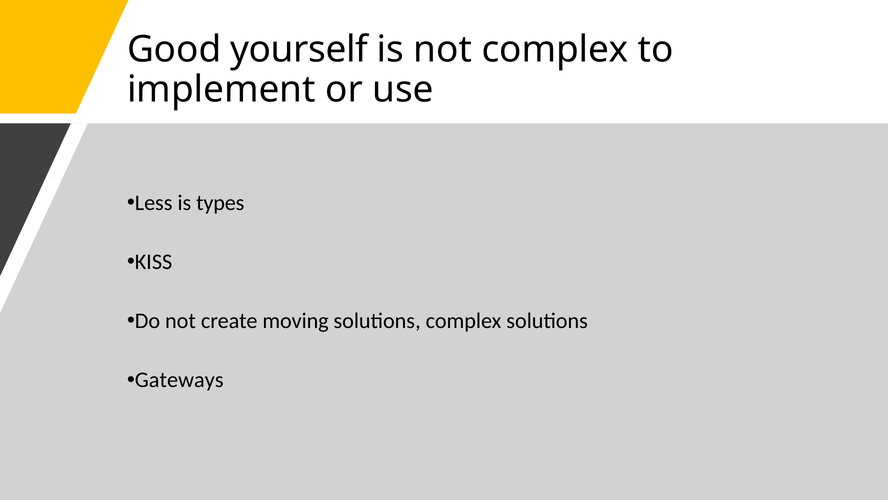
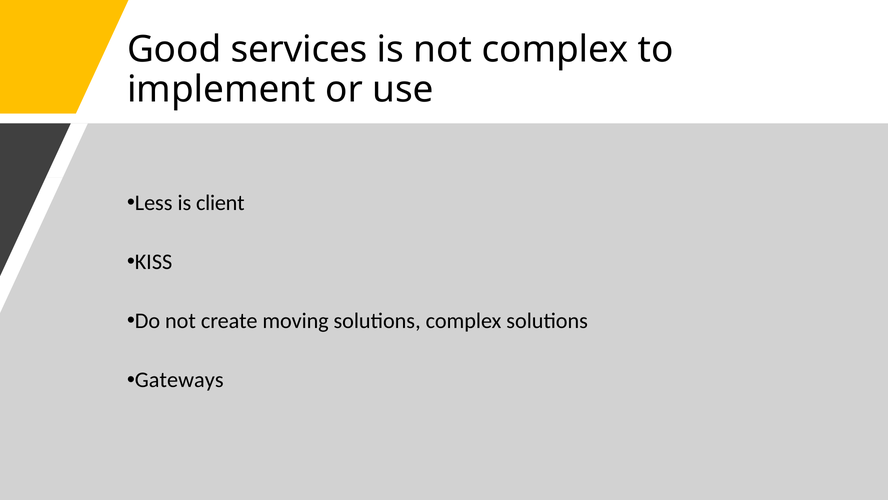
yourself: yourself -> services (299, 50)
types: types -> client (220, 203)
